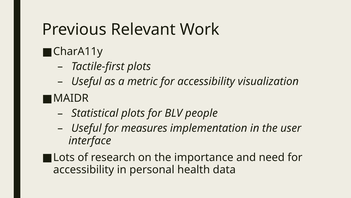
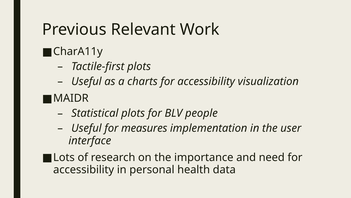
metric: metric -> charts (142, 81)
